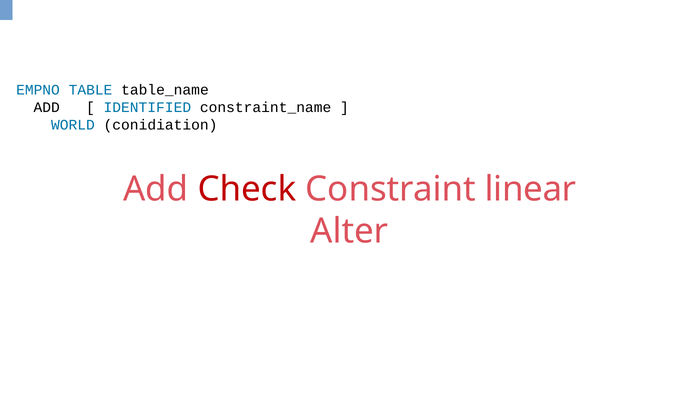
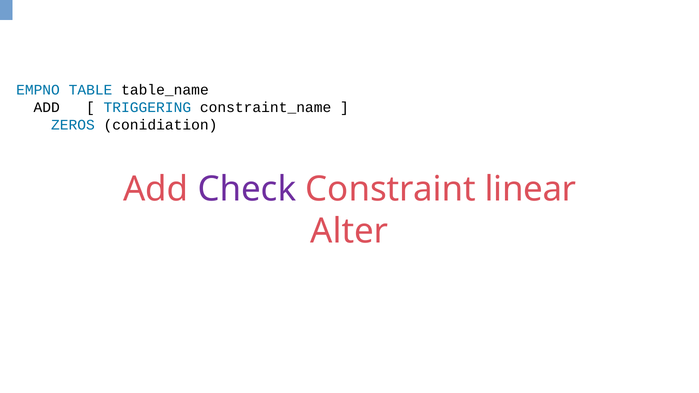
IDENTIFIED: IDENTIFIED -> TRIGGERING (147, 107)
WORLD: WORLD -> ZEROS (73, 125)
Check colour: red -> purple (247, 190)
